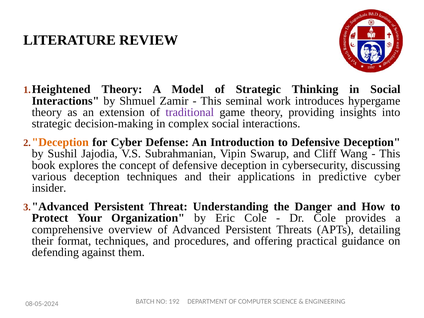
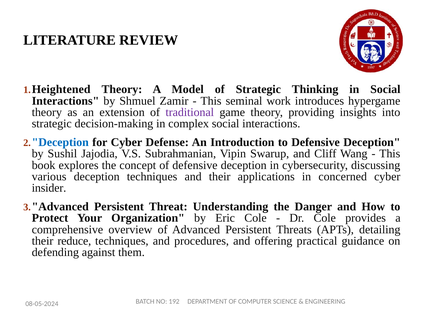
Deception colour: orange -> blue (60, 142)
predictive: predictive -> concerned (343, 177)
format: format -> reduce (74, 241)
